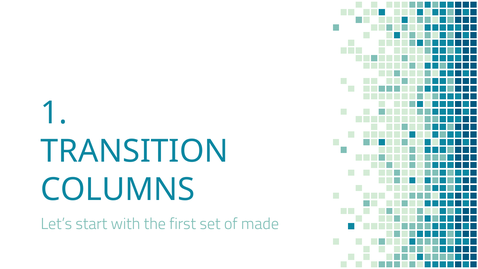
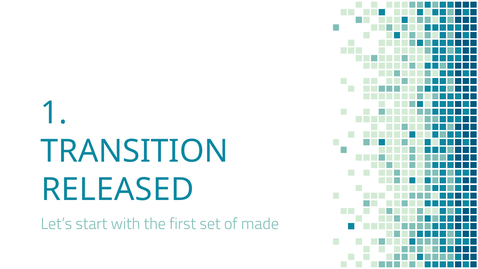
COLUMNS: COLUMNS -> RELEASED (118, 189)
